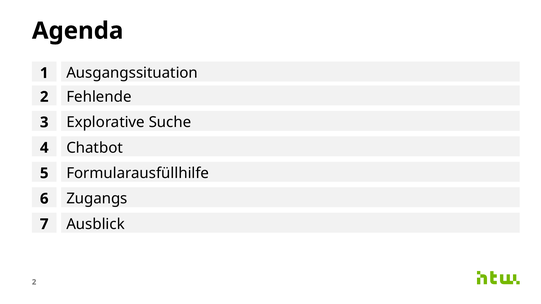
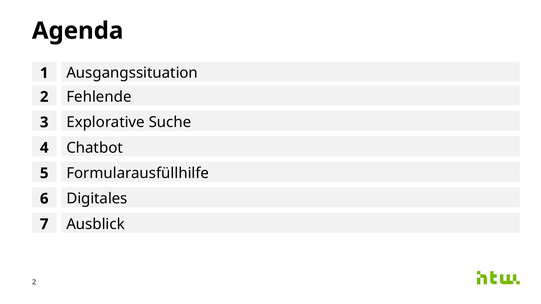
Zugangs: Zugangs -> Digitales (97, 199)
